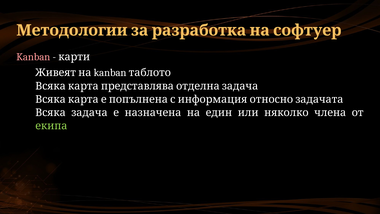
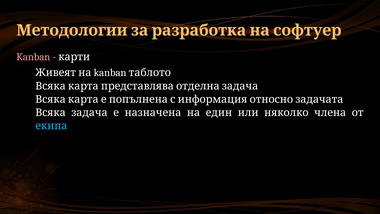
екипа colour: light green -> light blue (51, 126)
